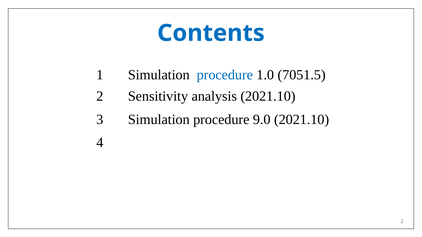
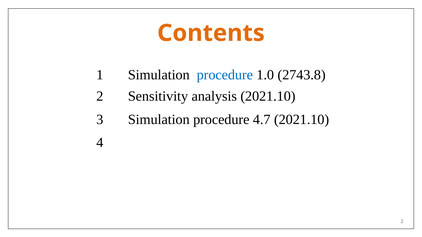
Contents colour: blue -> orange (211, 33)
7051.5: 7051.5 -> 2743.8 (302, 75)
9.0: 9.0 -> 4.7 (262, 120)
